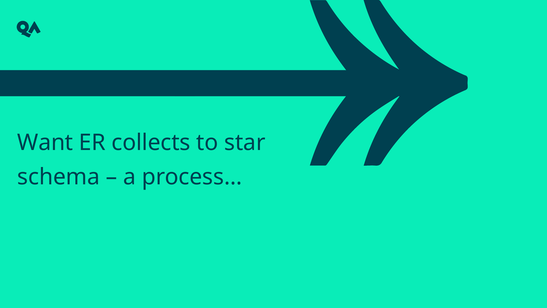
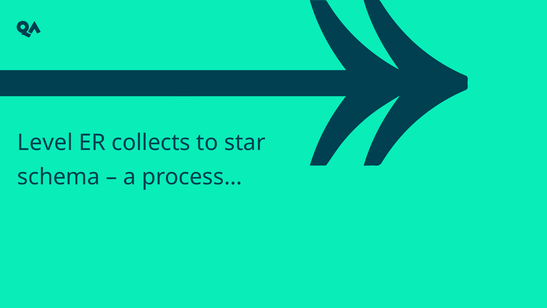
Want: Want -> Level (45, 143)
